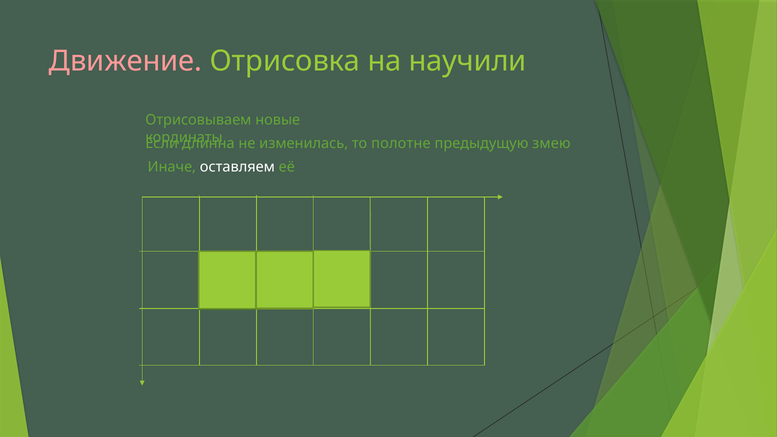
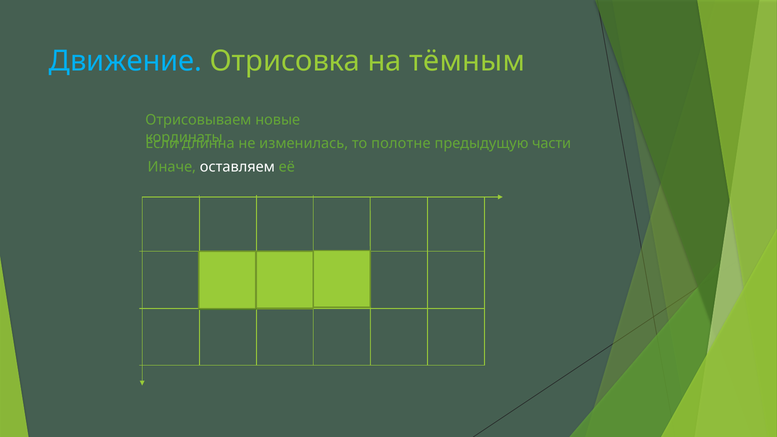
Движение colour: pink -> light blue (126, 61)
научили: научили -> тёмным (467, 61)
змею: змею -> части (552, 144)
